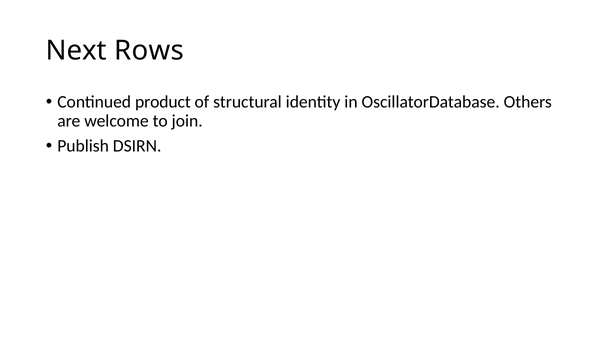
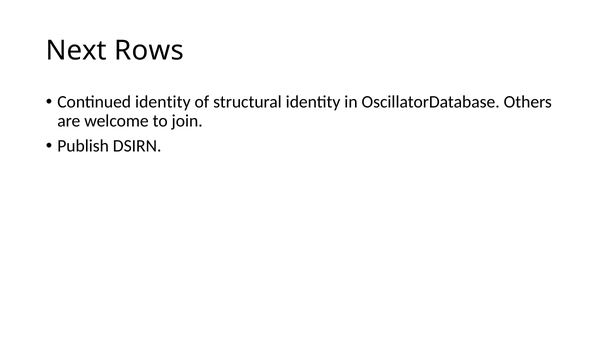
Continued product: product -> identity (163, 102)
